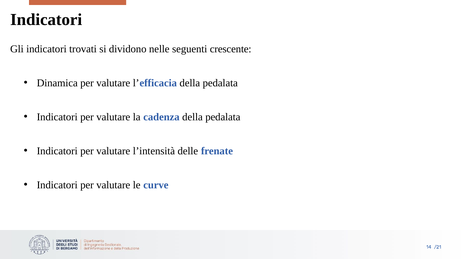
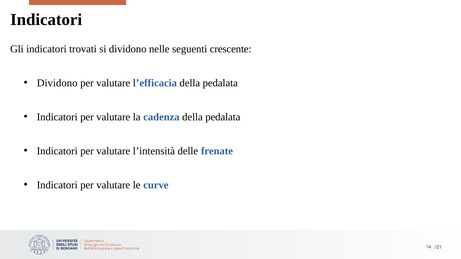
Dinamica: Dinamica -> Dividono (57, 83)
